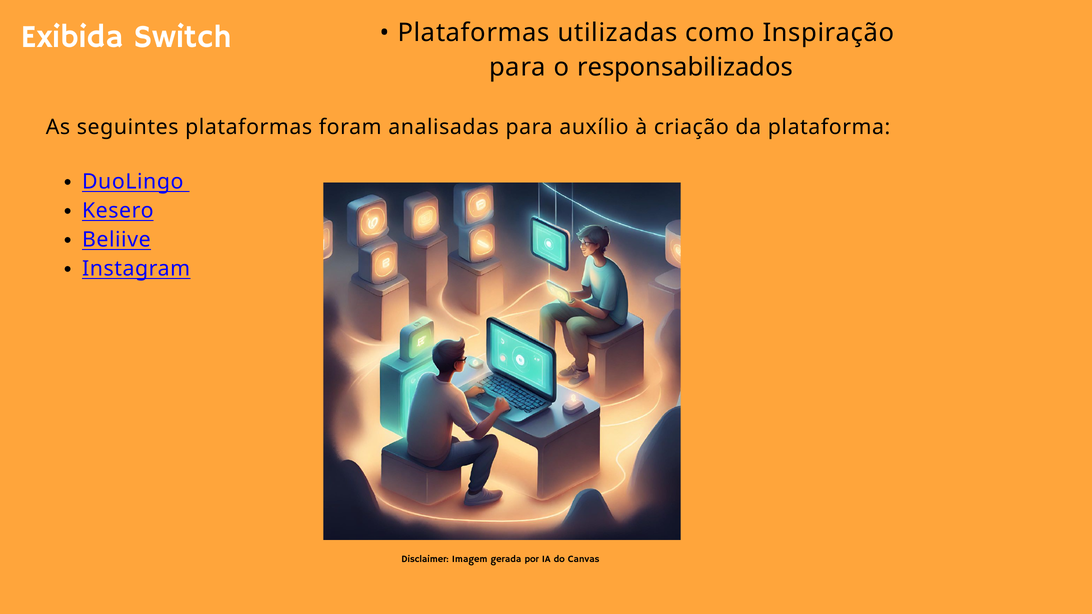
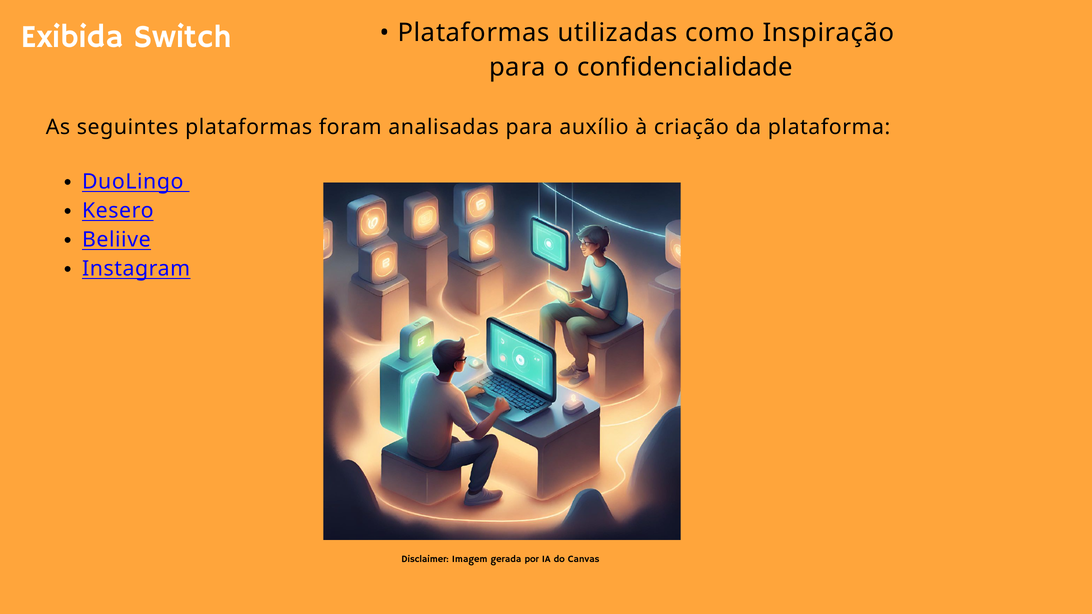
responsabilizados: responsabilizados -> confidencialidade (685, 67)
